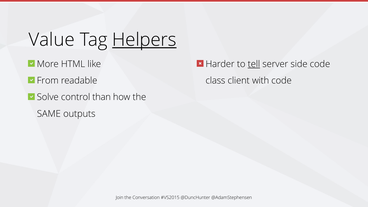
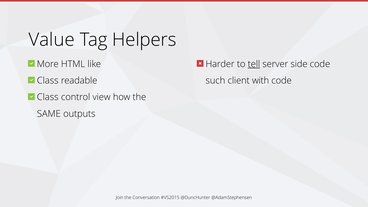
Helpers underline: present -> none (144, 40)
From: From -> Class (48, 81)
class: class -> such (215, 81)
Solve: Solve -> Class (48, 97)
than: than -> view (102, 97)
